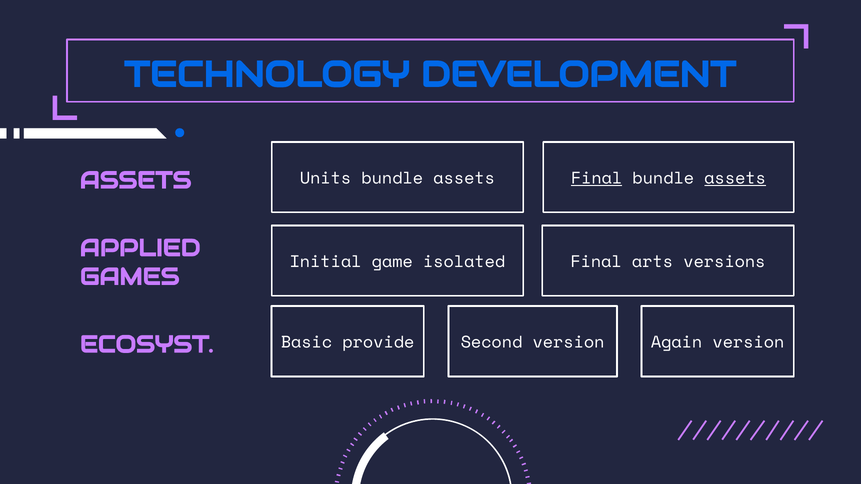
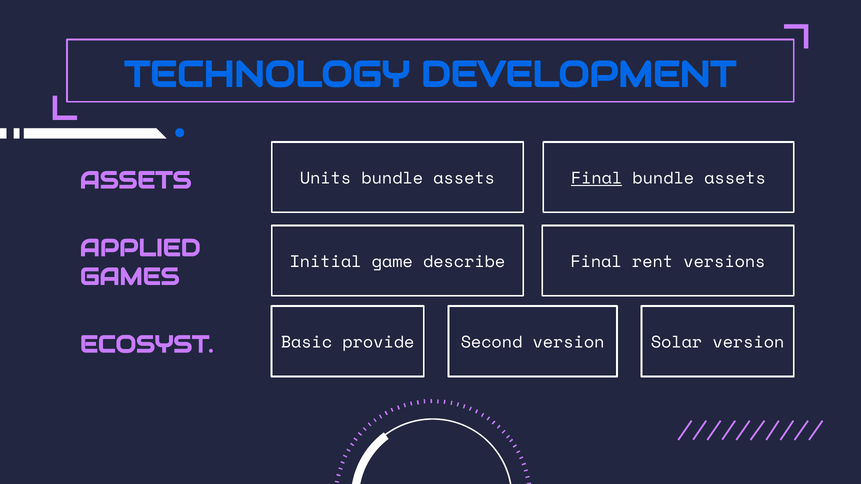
assets underline: present -> none (735, 178)
isolated: isolated -> describe (464, 262)
arts: arts -> rent (653, 262)
Again: Again -> Solar (677, 343)
